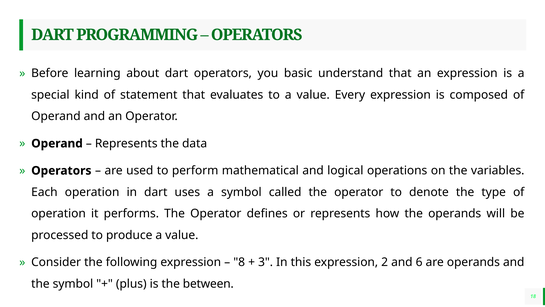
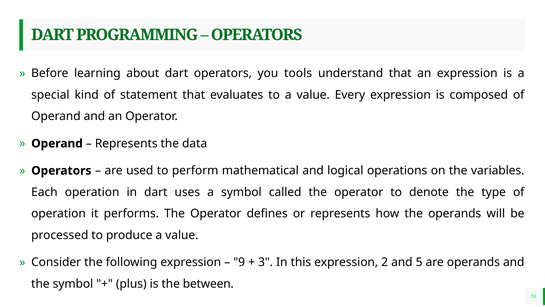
basic: basic -> tools (298, 73)
8: 8 -> 9 (239, 262)
6: 6 -> 5 (419, 262)
